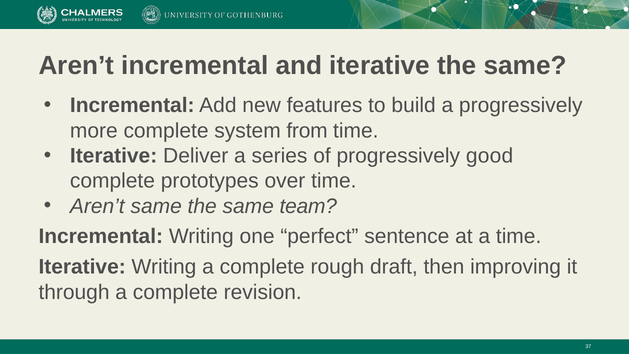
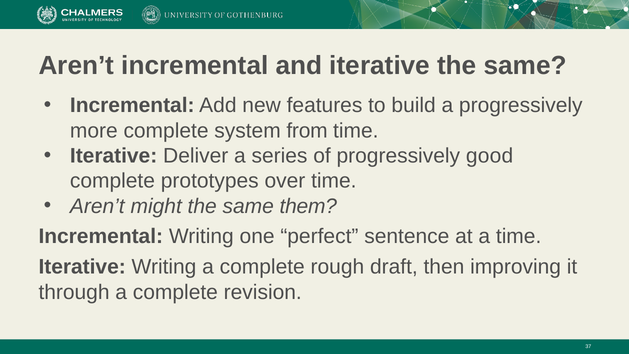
Aren’t same: same -> might (156, 206)
team: team -> them (308, 206)
